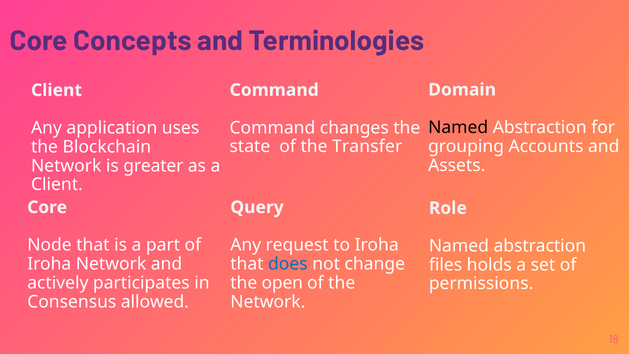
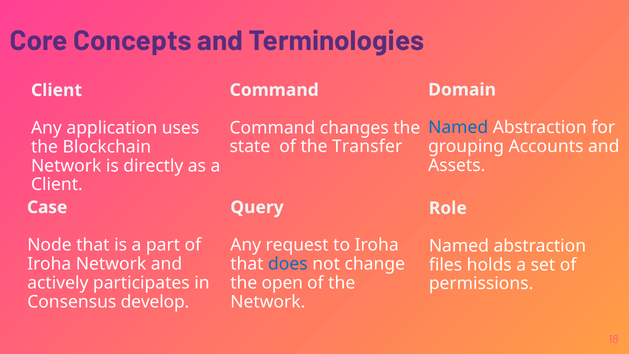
Named colour: black -> blue (458, 127)
greater: greater -> directly (153, 166)
Core: Core -> Case (47, 207)
allowed: allowed -> develop (155, 302)
